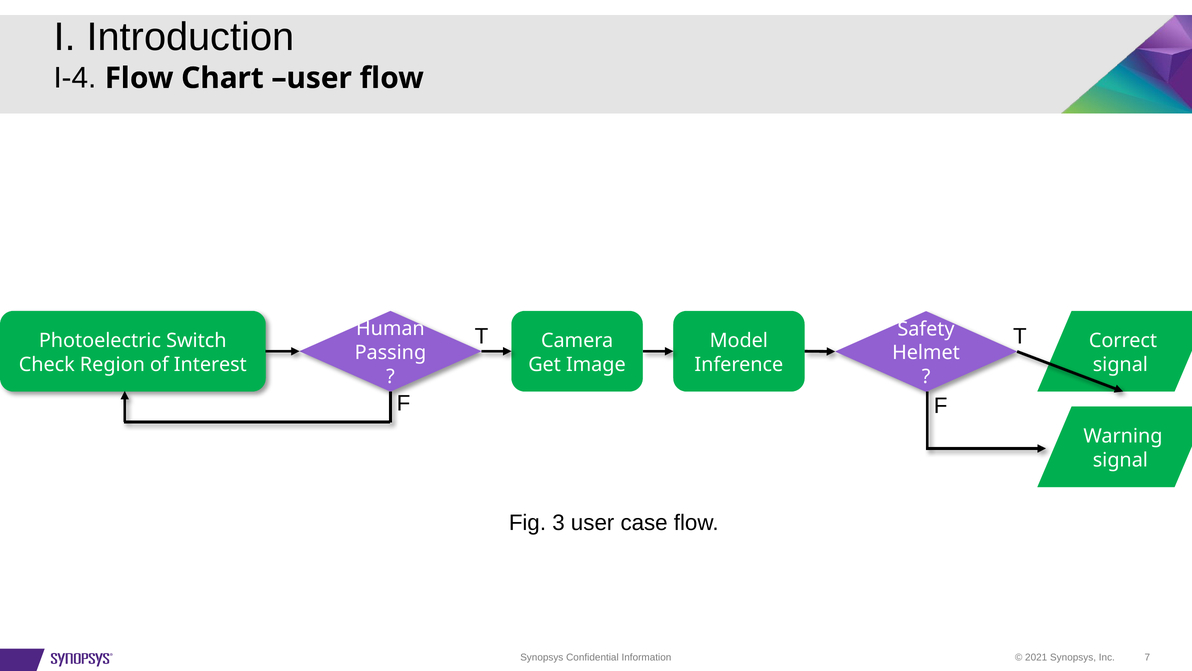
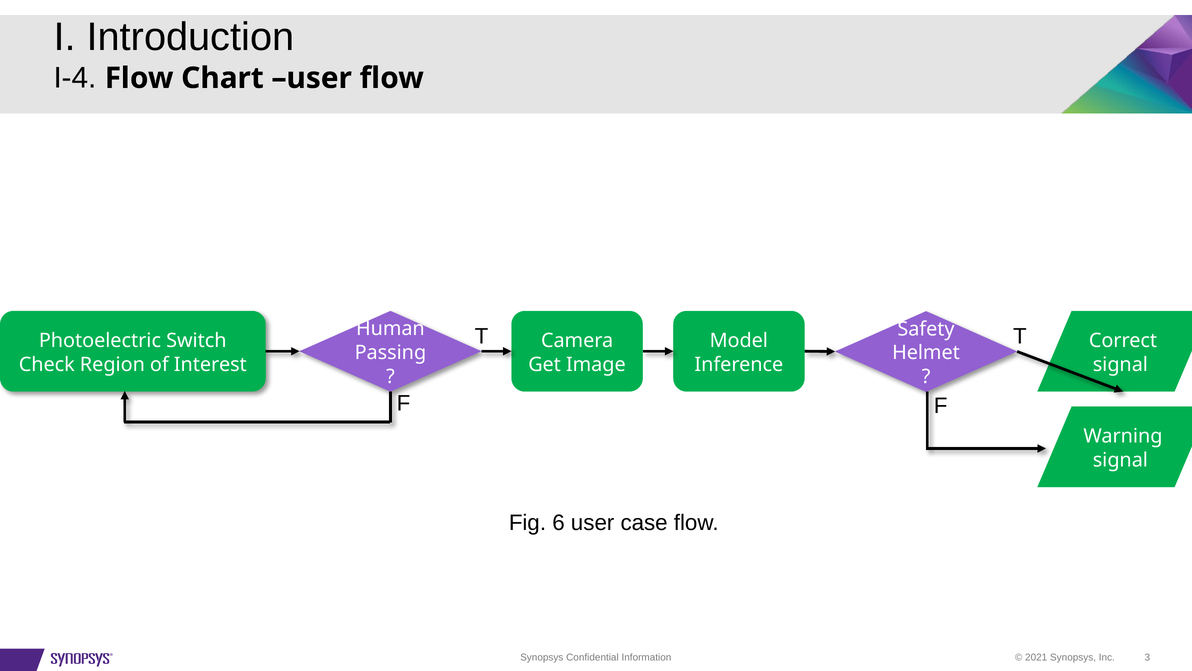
3: 3 -> 6 (558, 523)
7: 7 -> 3 (1147, 657)
